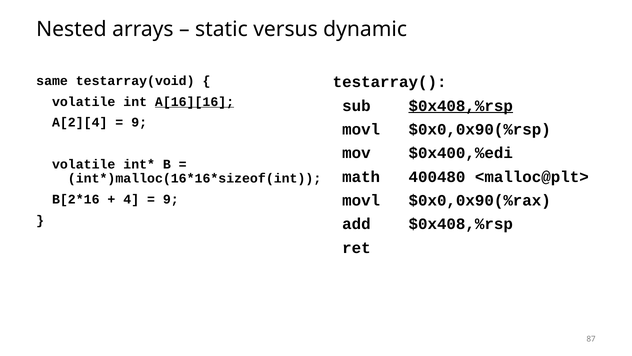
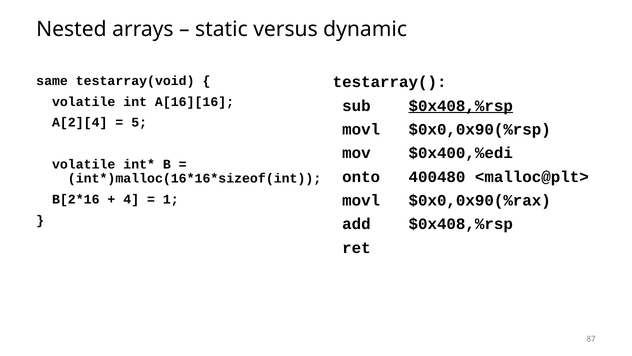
A[16][16 underline: present -> none (195, 102)
9: 9 -> 5 (139, 122)
math: math -> onto (361, 177)
9: 9 -> 1 (171, 199)
